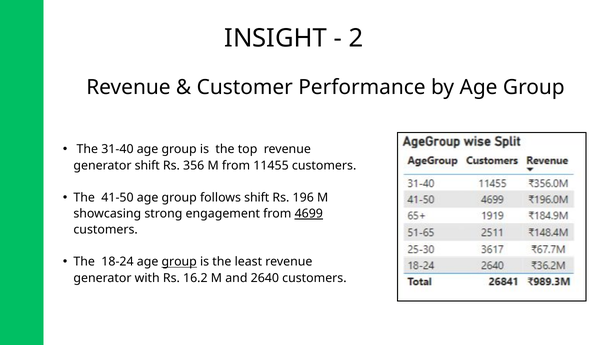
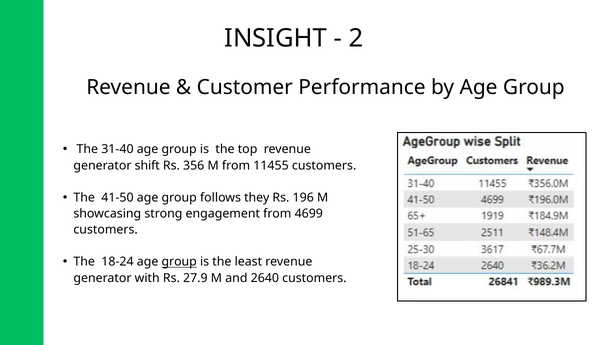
follows shift: shift -> they (257, 198)
4699 underline: present -> none (309, 214)
16.2: 16.2 -> 27.9 (195, 278)
